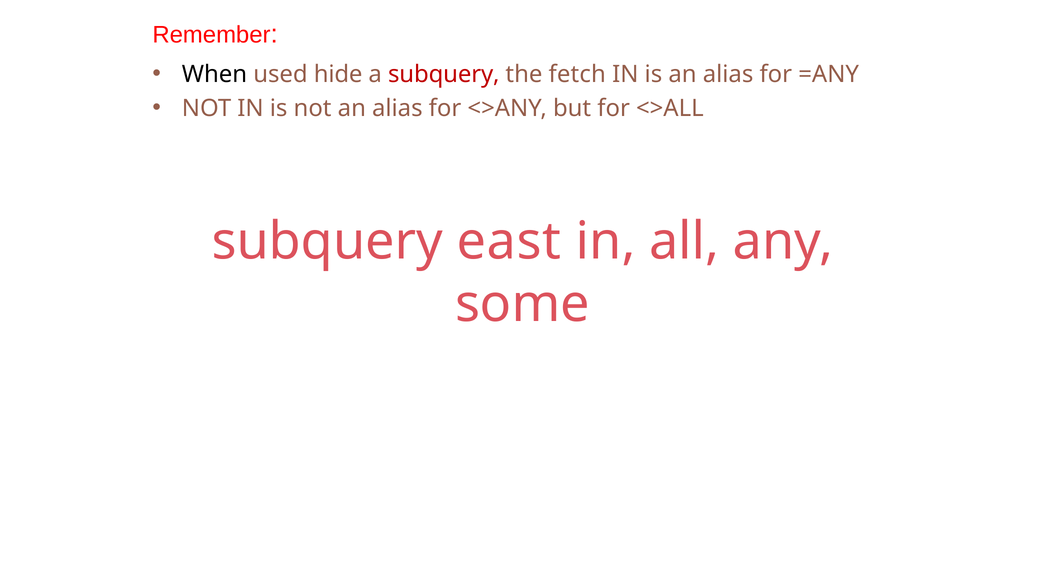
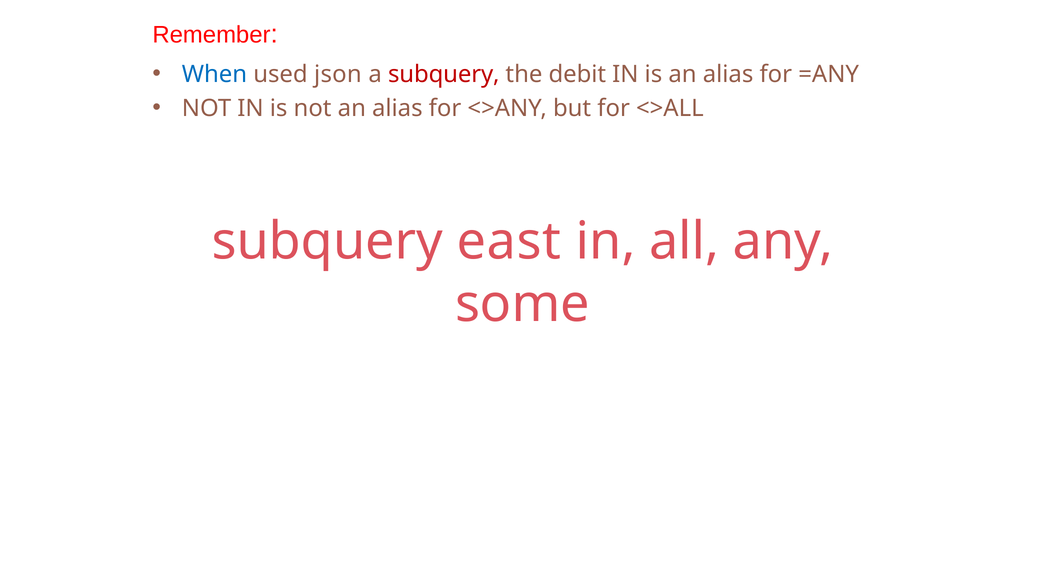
When colour: black -> blue (214, 74)
hide: hide -> json (338, 74)
fetch: fetch -> debit (577, 74)
